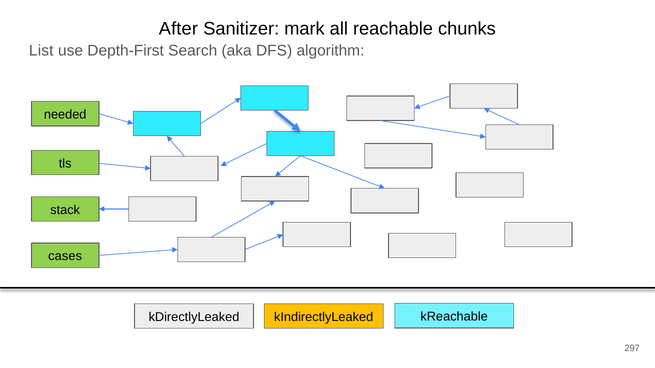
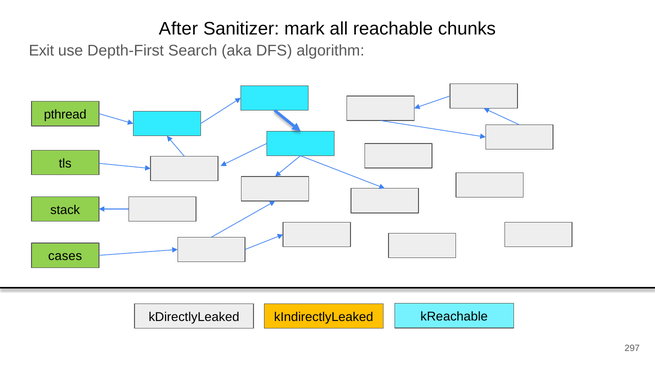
List: List -> Exit (41, 51)
needed: needed -> pthread (65, 115)
